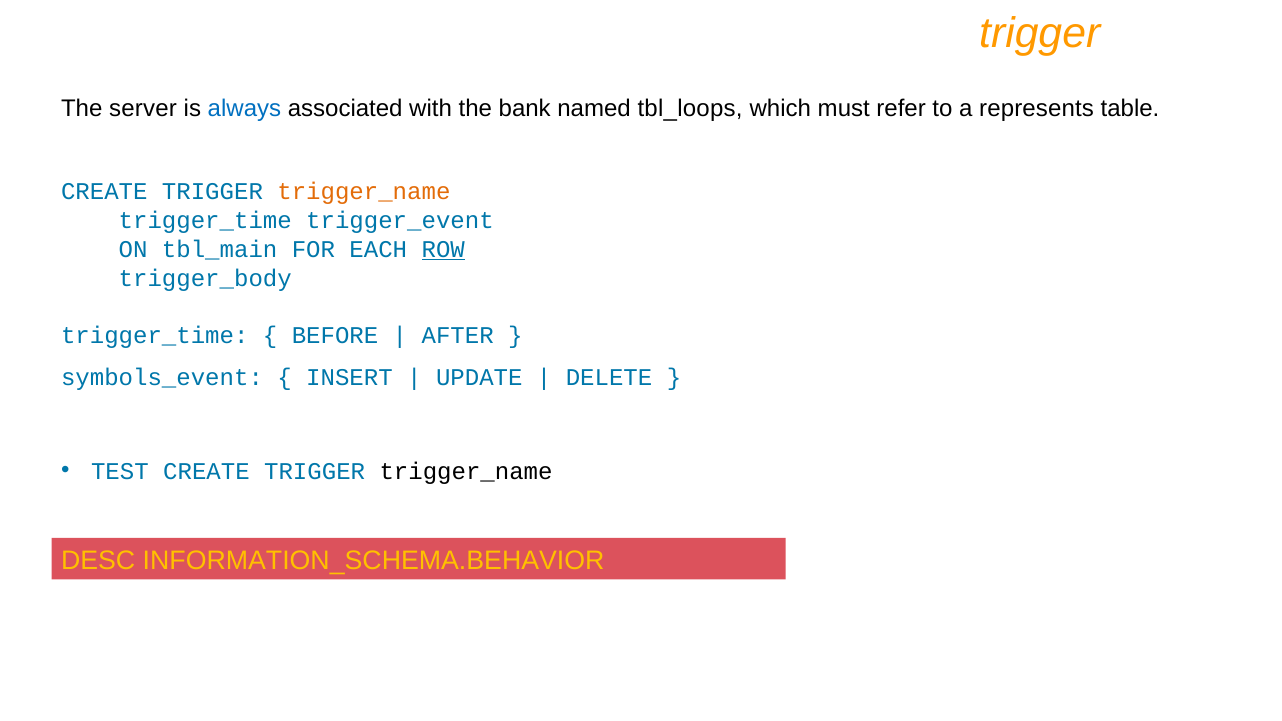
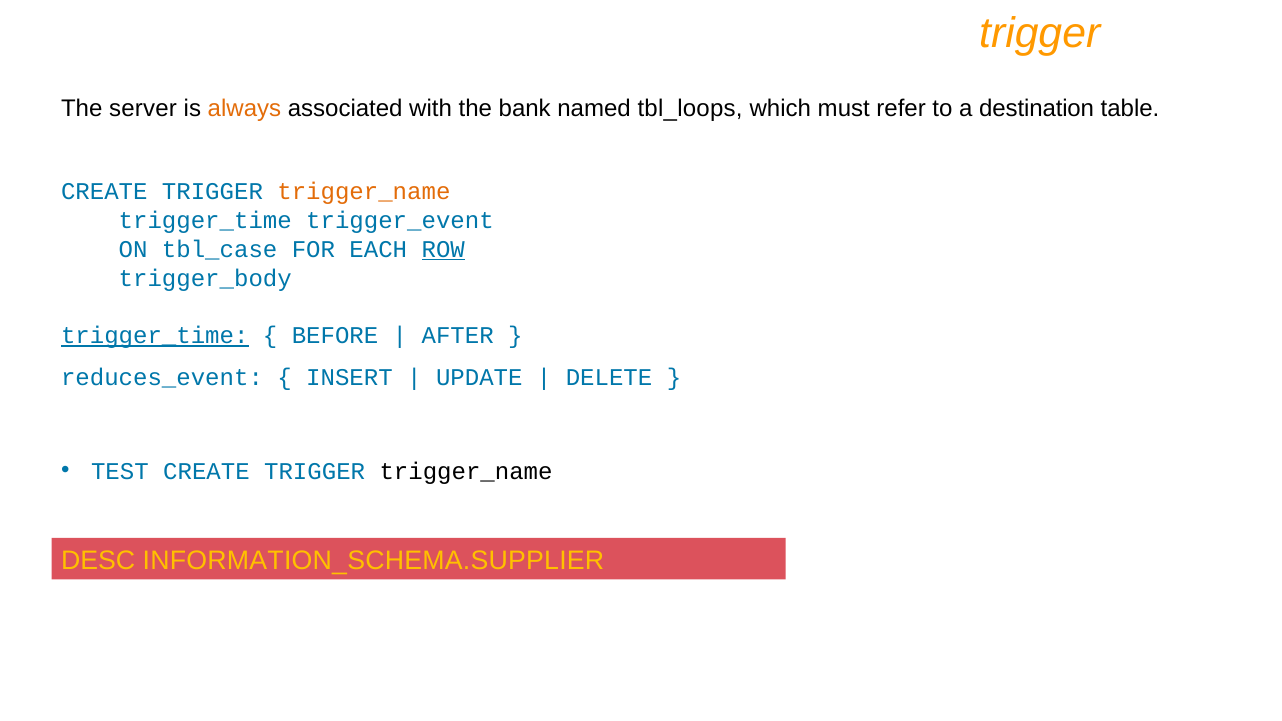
always colour: blue -> orange (244, 109)
represents: represents -> destination (1037, 109)
tbl_main: tbl_main -> tbl_case (220, 249)
trigger_time underline: none -> present (155, 336)
symbols_event: symbols_event -> reduces_event (162, 377)
INFORMATION_SCHEMA.BEHAVIOR: INFORMATION_SCHEMA.BEHAVIOR -> INFORMATION_SCHEMA.SUPPLIER (373, 561)
